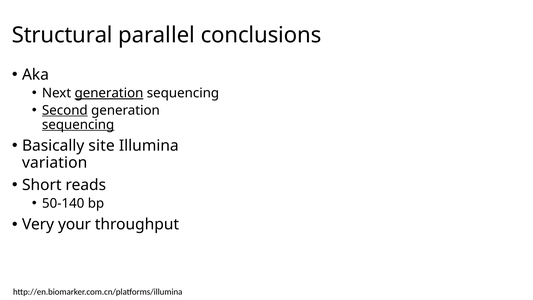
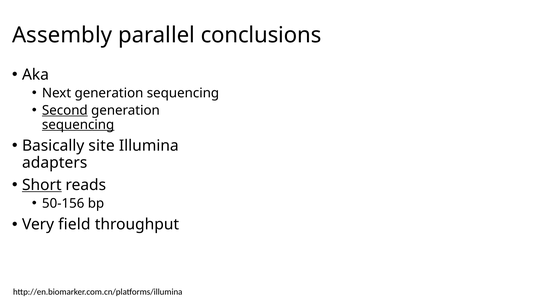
Structural: Structural -> Assembly (62, 35)
generation underline: present -> none (109, 93)
variation: variation -> adapters (55, 163)
Short underline: none -> present (42, 185)
50-140: 50-140 -> 50-156 (63, 203)
your: your -> field (74, 224)
